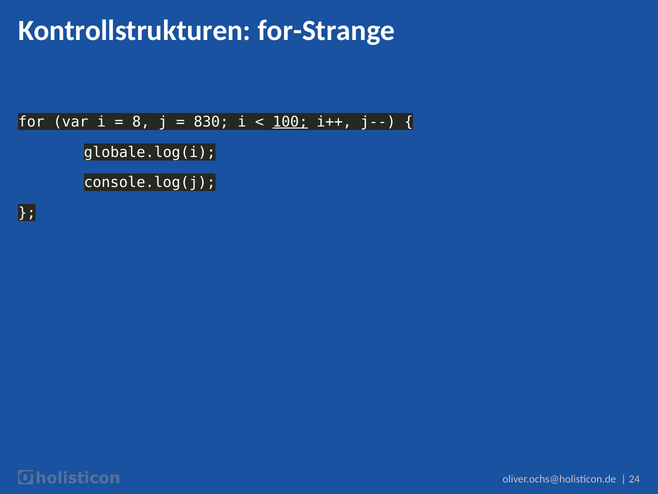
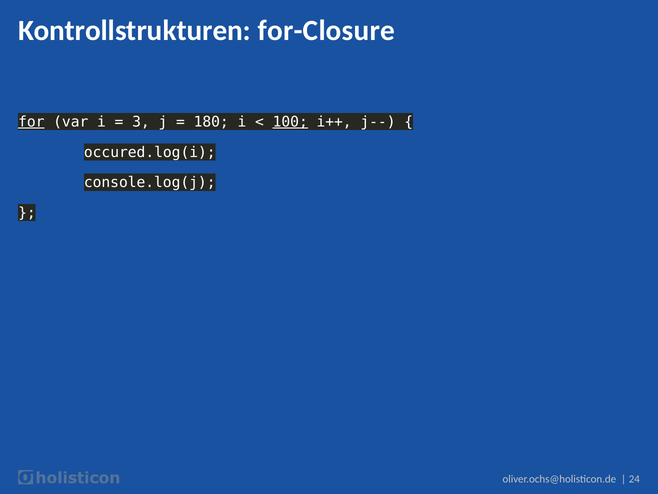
for-Strange: for-Strange -> for-Closure (326, 30)
for underline: none -> present (31, 122)
8: 8 -> 3 (141, 122)
830: 830 -> 180 (211, 122)
globale.log(i: globale.log(i -> occured.log(i (150, 152)
